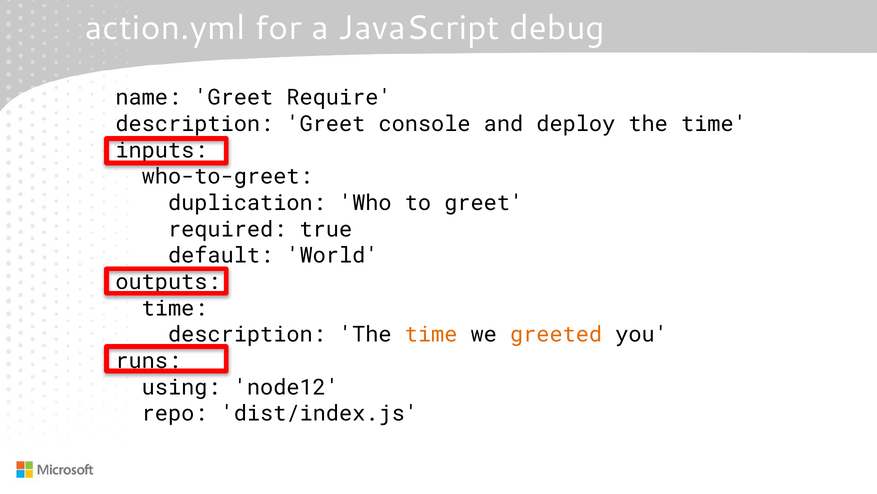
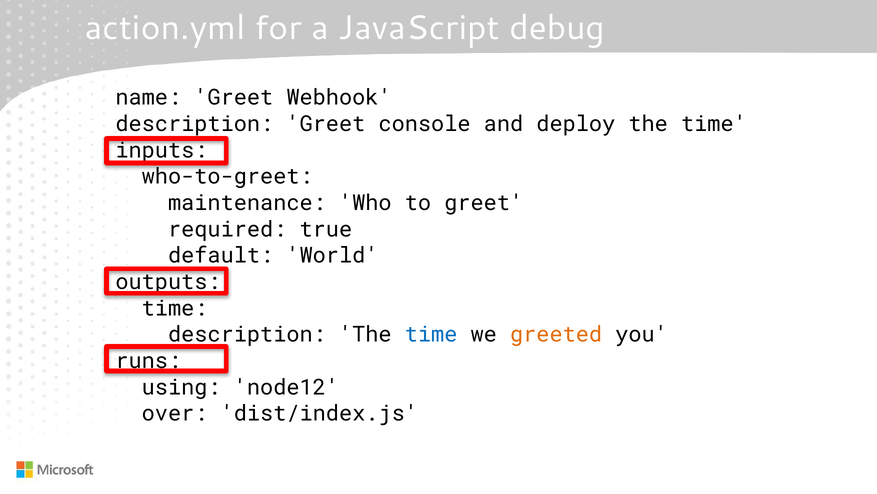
Require: Require -> Webhook (339, 97)
duplication: duplication -> maintenance (247, 203)
time colour: orange -> blue (431, 334)
repo: repo -> over (175, 413)
